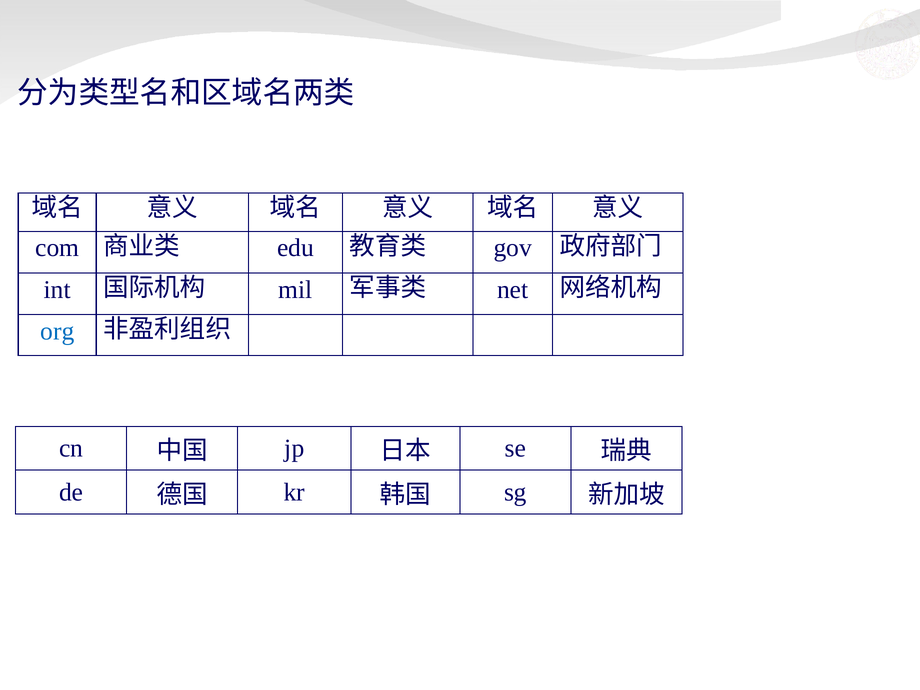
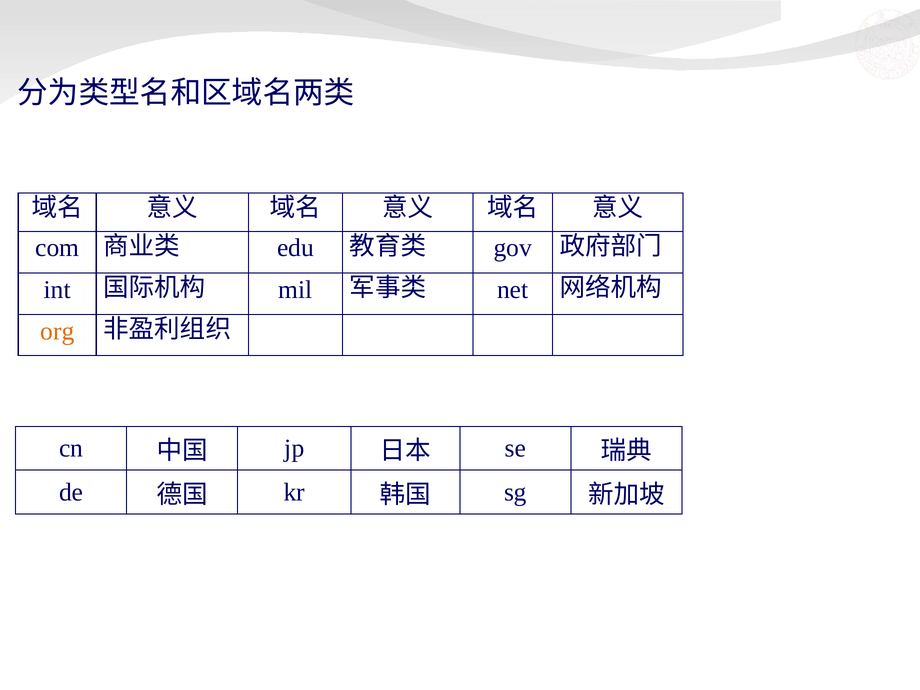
org colour: blue -> orange (57, 331)
